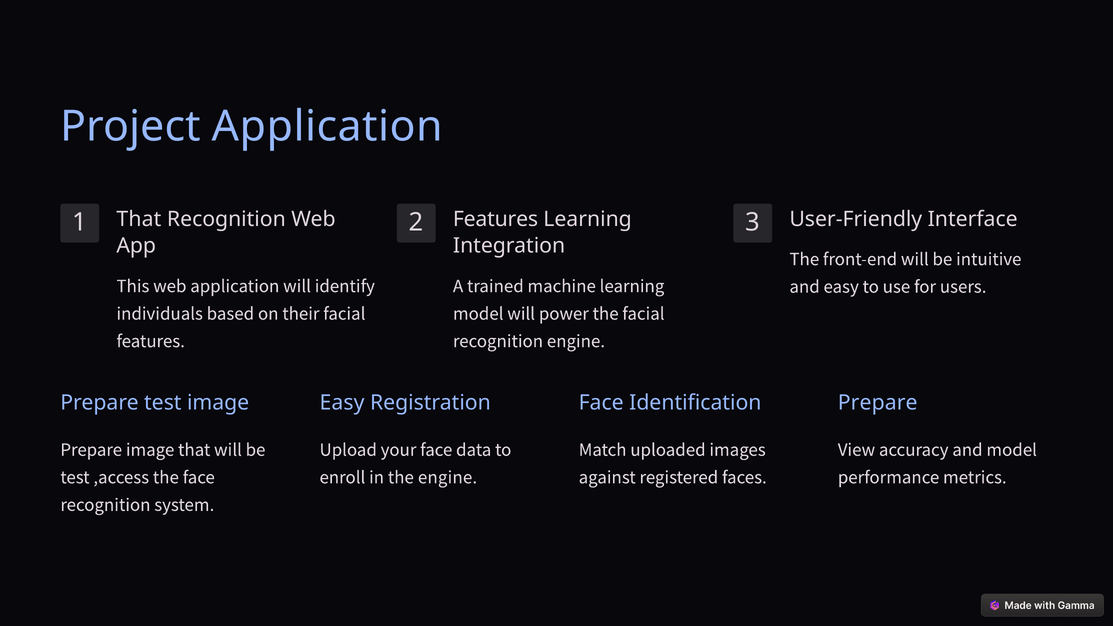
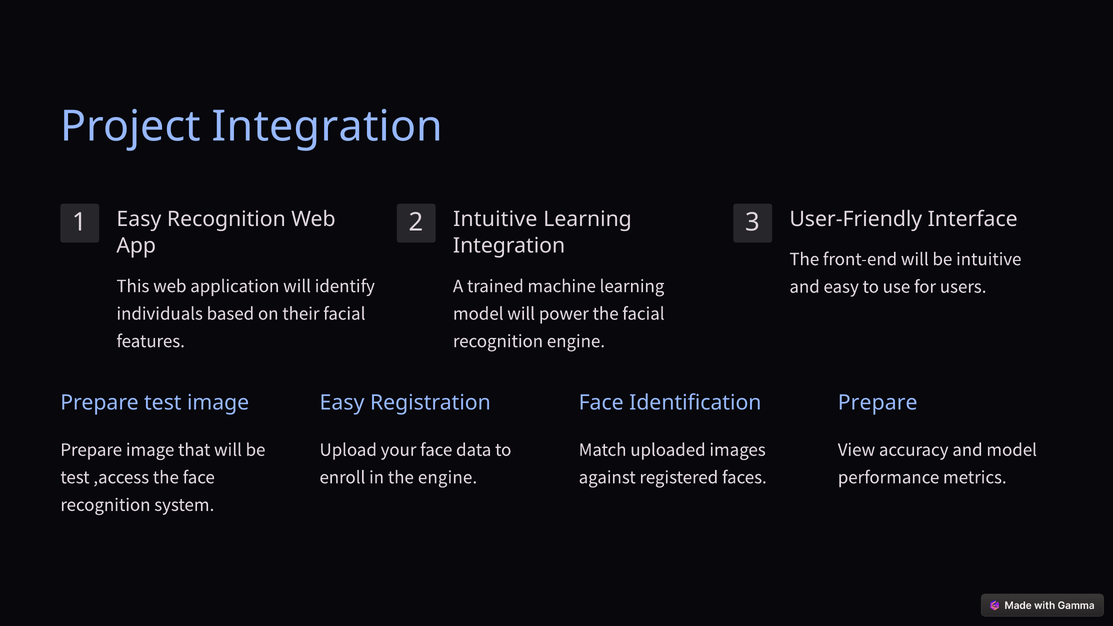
Project Application: Application -> Integration (327, 127)
1 That: That -> Easy (139, 219)
2 Features: Features -> Intuitive (495, 219)
